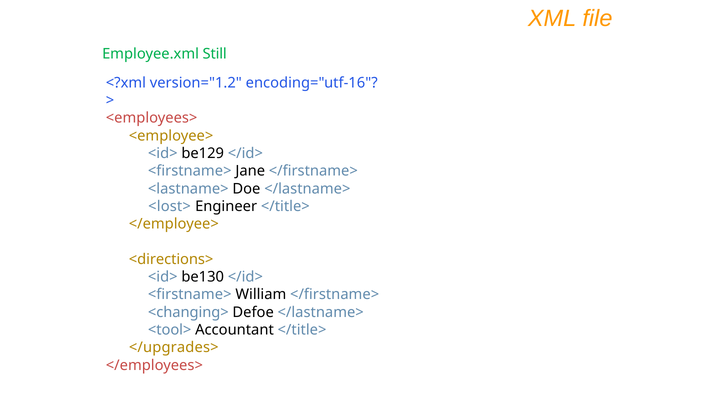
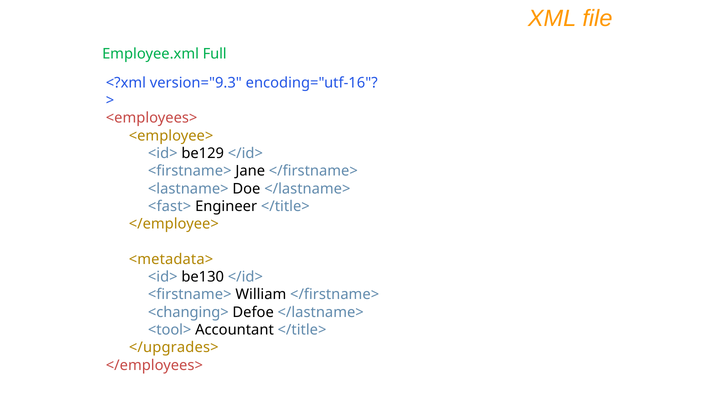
Still: Still -> Full (215, 54)
version="1.2: version="1.2 -> version="9.3 (196, 83)
<lost>: <lost> -> <fast> (170, 206)
<directions>: <directions> -> <metadata> (171, 259)
